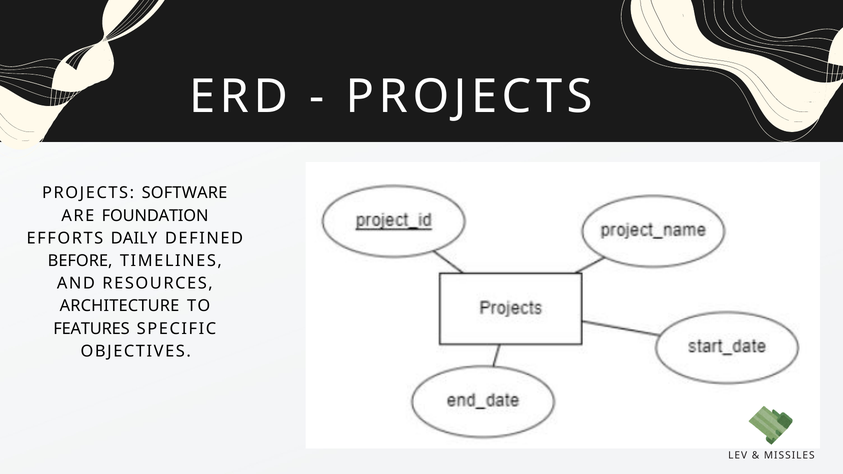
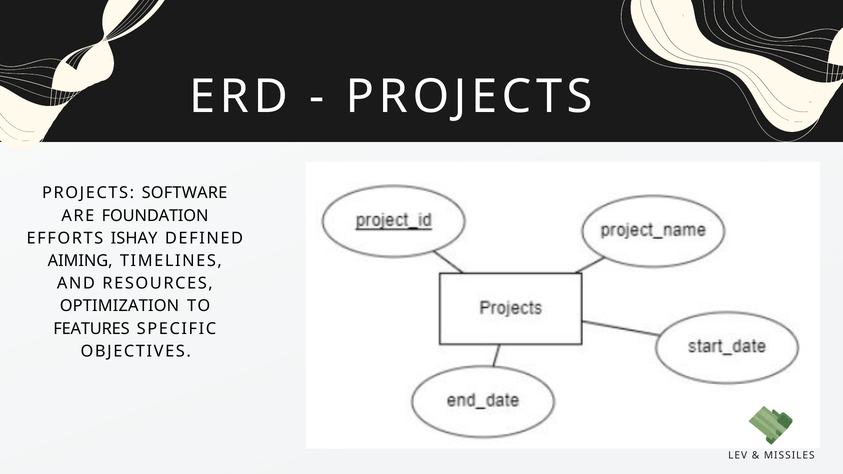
DAILY: DAILY -> ISHAY (134, 238)
BEFORE: BEFORE -> AIMING (80, 261)
ARCHITECTURE: ARCHITECTURE -> OPTIMIZATION (119, 306)
